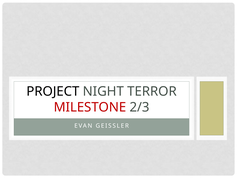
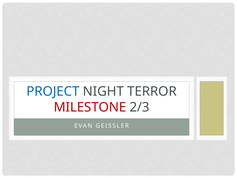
PROJECT colour: black -> blue (53, 91)
